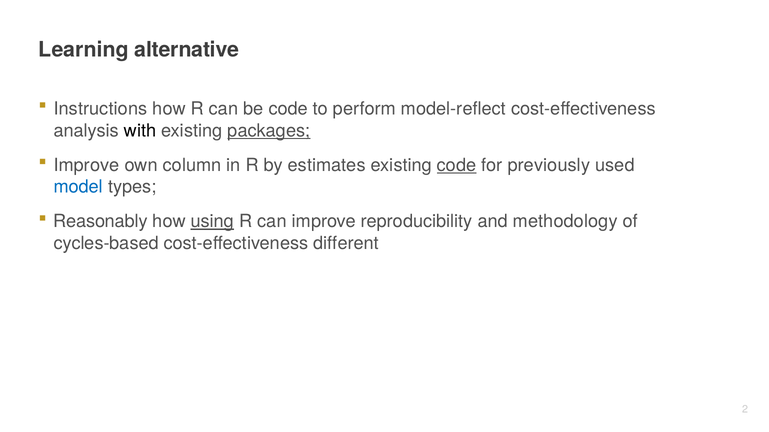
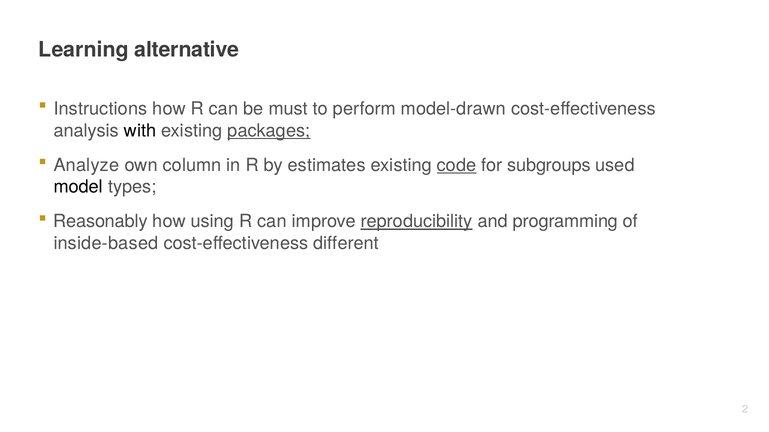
be code: code -> must (288, 109)
model-reflect: model-reflect -> model-drawn (453, 109)
Improve: Improve -> Analyze (86, 165)
previously: previously -> subgroups (549, 165)
model colour: blue -> black (78, 187)
using underline: present -> none (212, 222)
reproducibility underline: none -> present (417, 222)
methodology: methodology -> programming (565, 222)
cycles-based: cycles-based -> inside-based (106, 244)
